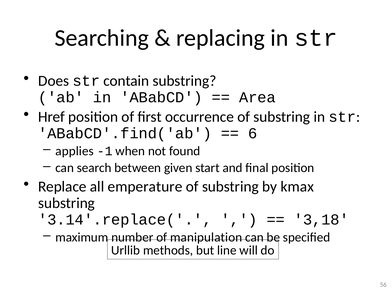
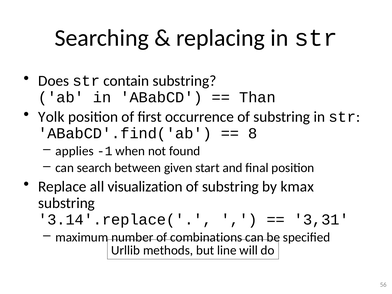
Area: Area -> Than (257, 97)
Href: Href -> Yolk (51, 117)
6: 6 -> 8 (253, 133)
emperature: emperature -> visualization (145, 187)
3,18: 3,18 -> 3,31 (321, 220)
manipulation: manipulation -> combinations (206, 237)
